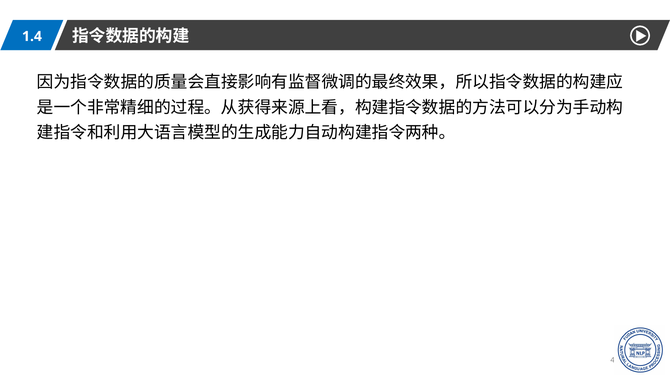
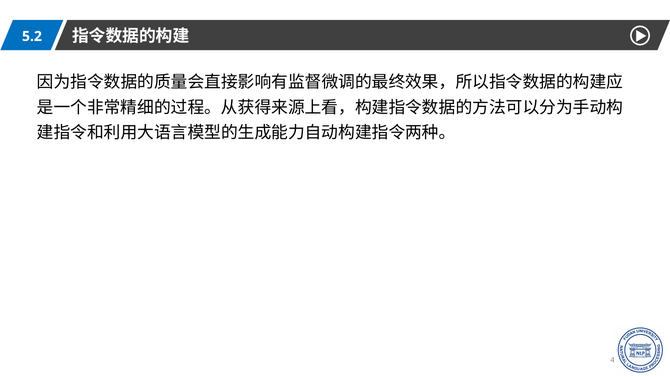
1.4: 1.4 -> 5.2 (32, 36)
